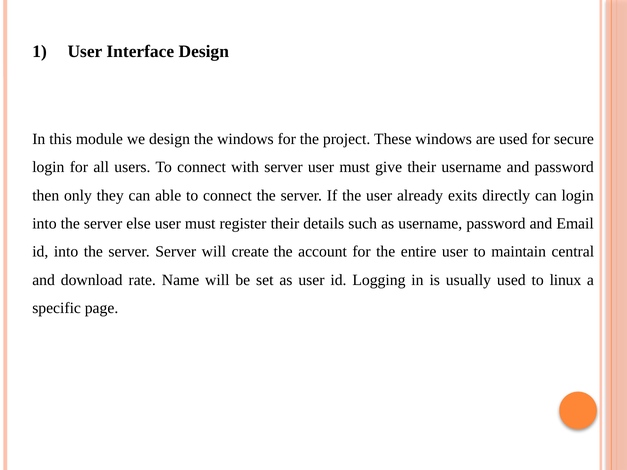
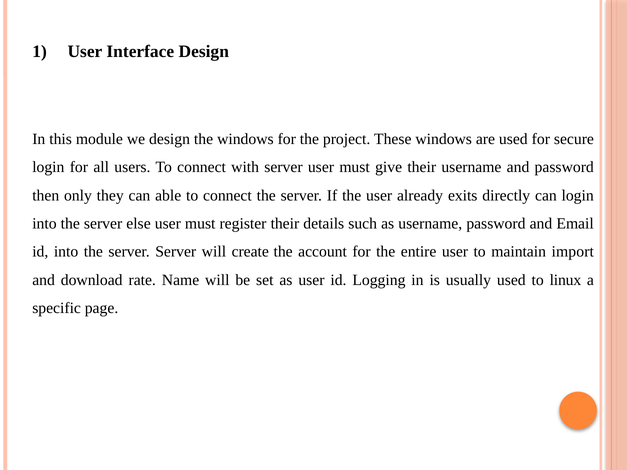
central: central -> import (573, 252)
